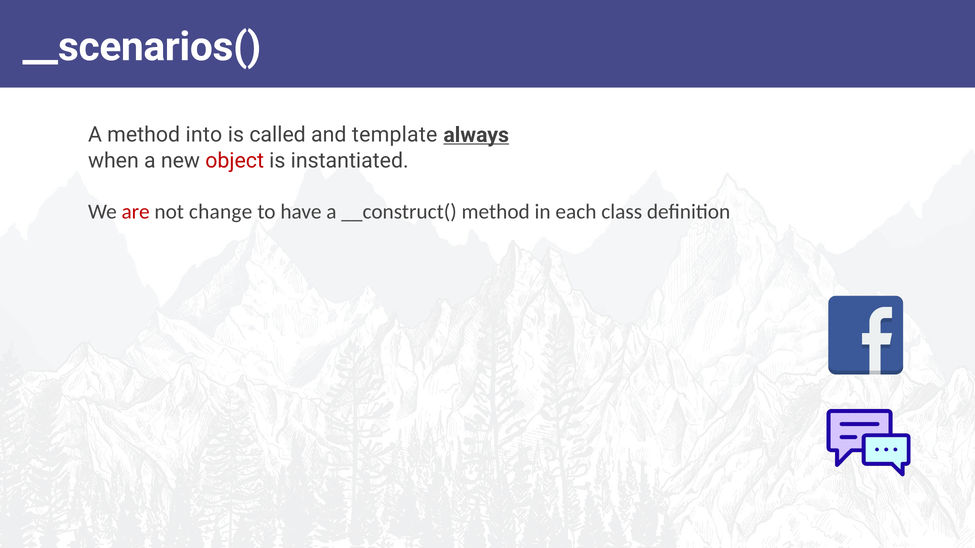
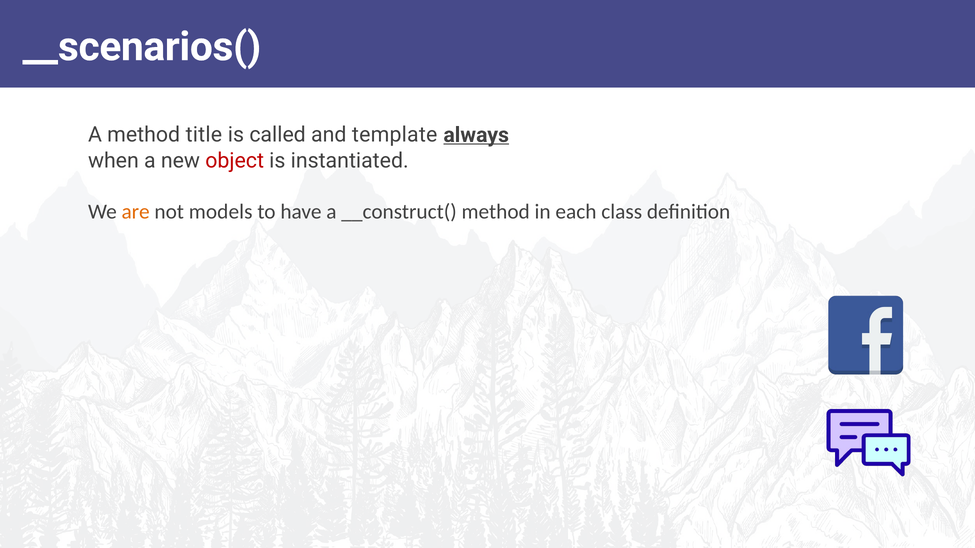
into: into -> title (204, 135)
are colour: red -> orange (136, 212)
change: change -> models (221, 212)
